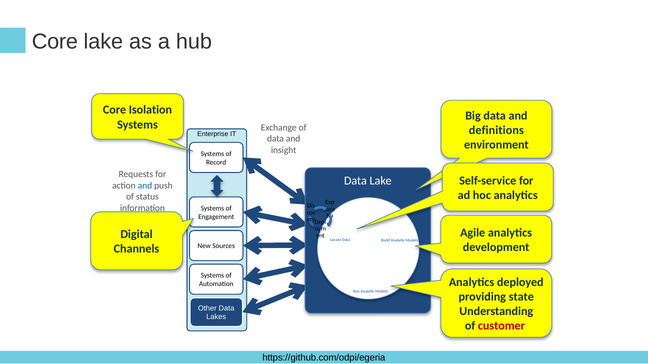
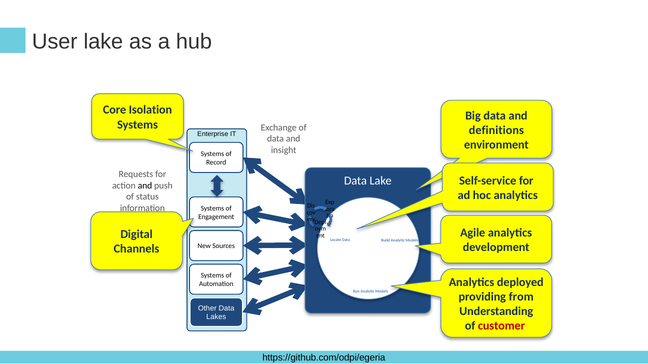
Core: Core -> User (55, 41)
and colour: blue -> black (145, 186)
state: state -> from (521, 297)
